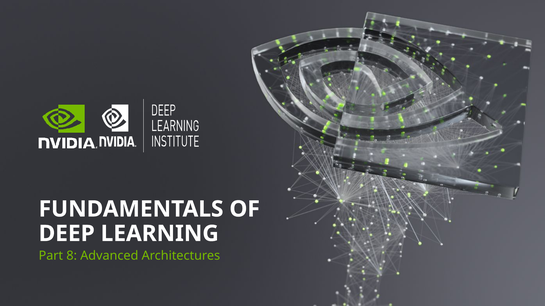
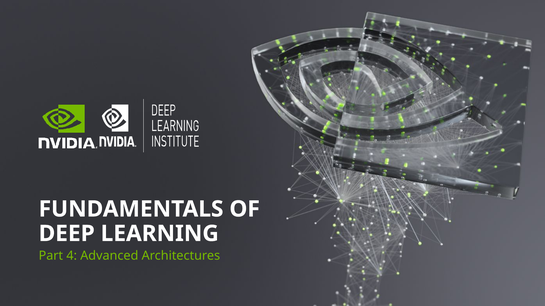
8: 8 -> 4 (72, 256)
